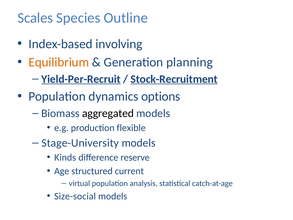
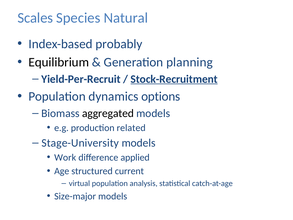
Outline: Outline -> Natural (126, 18)
involving: involving -> probably (119, 44)
Equilibrium colour: orange -> black (59, 62)
Yield-Per-Recruit underline: present -> none (81, 79)
flexible: flexible -> related (131, 128)
Kinds: Kinds -> Work (65, 157)
reserve: reserve -> applied (135, 157)
Size-social: Size-social -> Size-major (75, 196)
